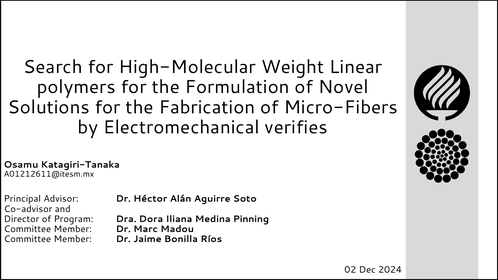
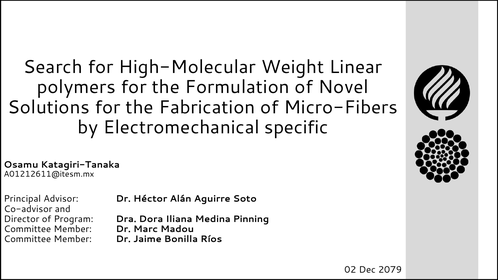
verifies: verifies -> specific (296, 127)
2024: 2024 -> 2079 (390, 270)
